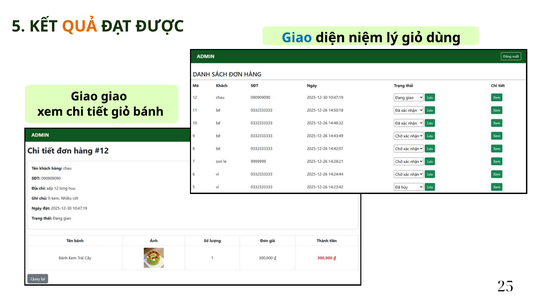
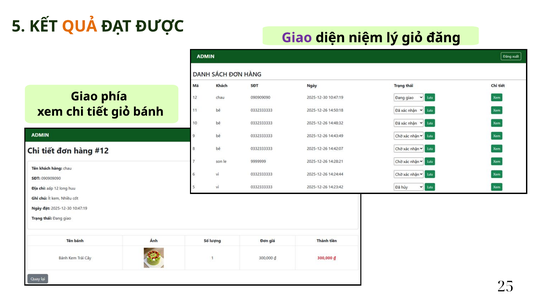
Giao colour: blue -> purple (297, 38)
dùng: dùng -> đăng (443, 38)
Giao giao: giao -> phía (114, 96)
